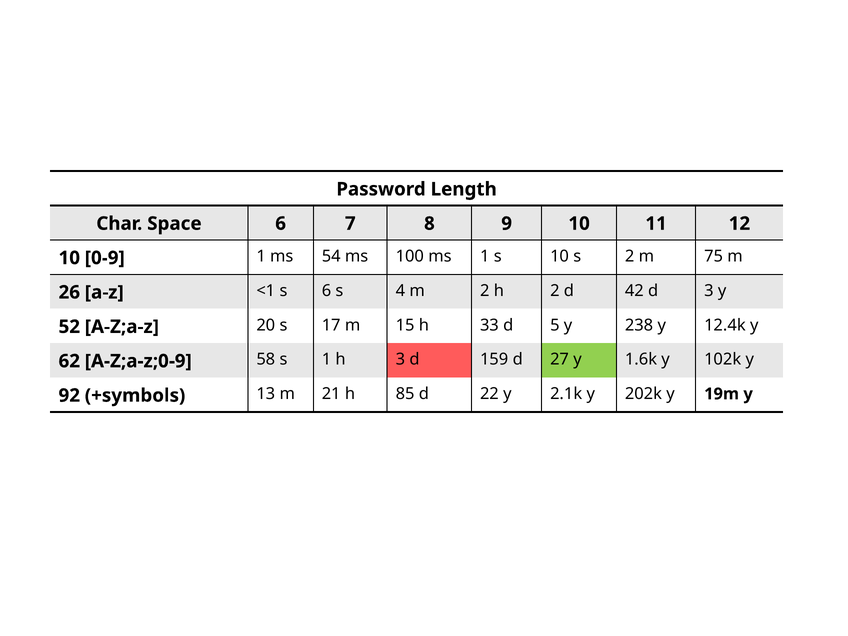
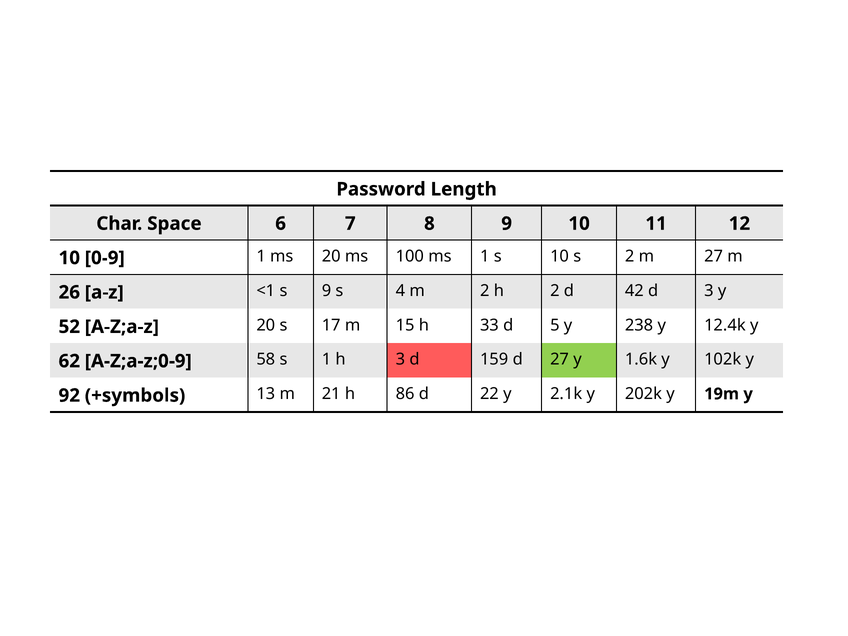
ms 54: 54 -> 20 (331, 256)
m 75: 75 -> 27 (714, 256)
s 6: 6 -> 9 (326, 291)
85: 85 -> 86 (405, 394)
